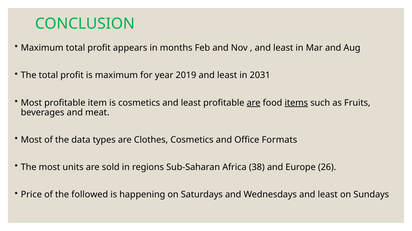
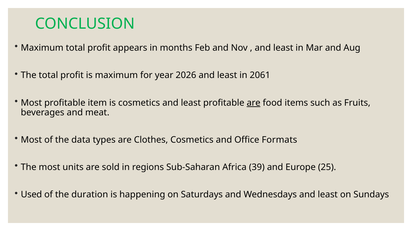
2019: 2019 -> 2026 (186, 76)
2031: 2031 -> 2061 (260, 76)
items underline: present -> none (296, 103)
38: 38 -> 39 (257, 168)
26: 26 -> 25 (327, 168)
Price: Price -> Used (31, 195)
followed: followed -> duration (90, 195)
